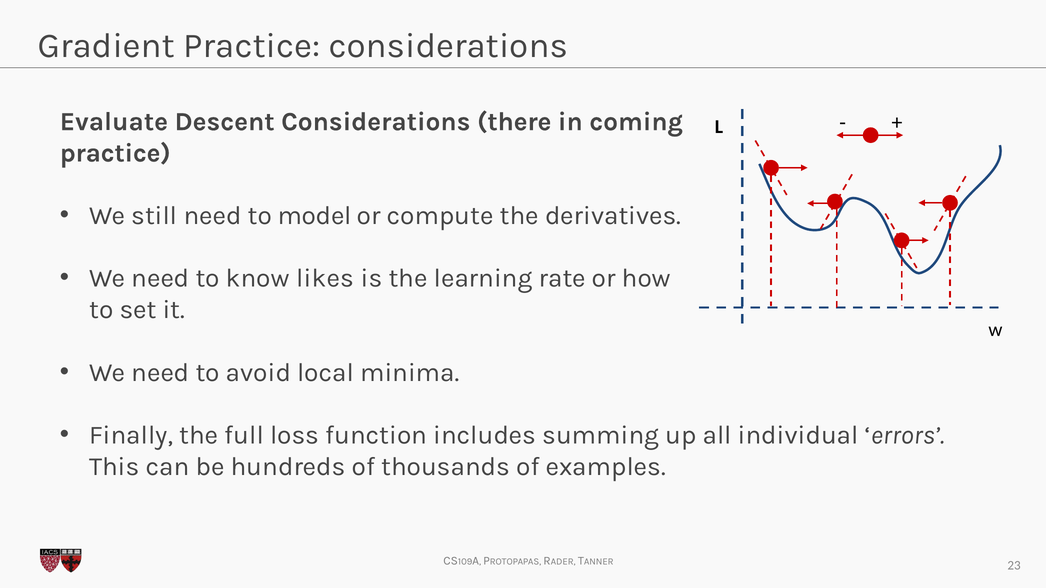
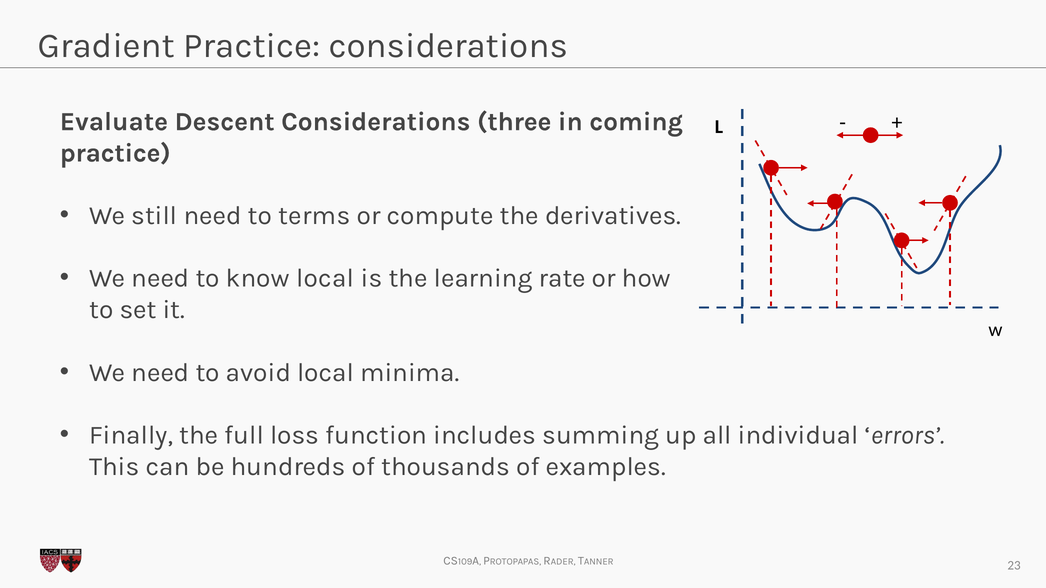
there: there -> three (514, 122)
model: model -> terms (314, 216)
know likes: likes -> local (325, 278)
